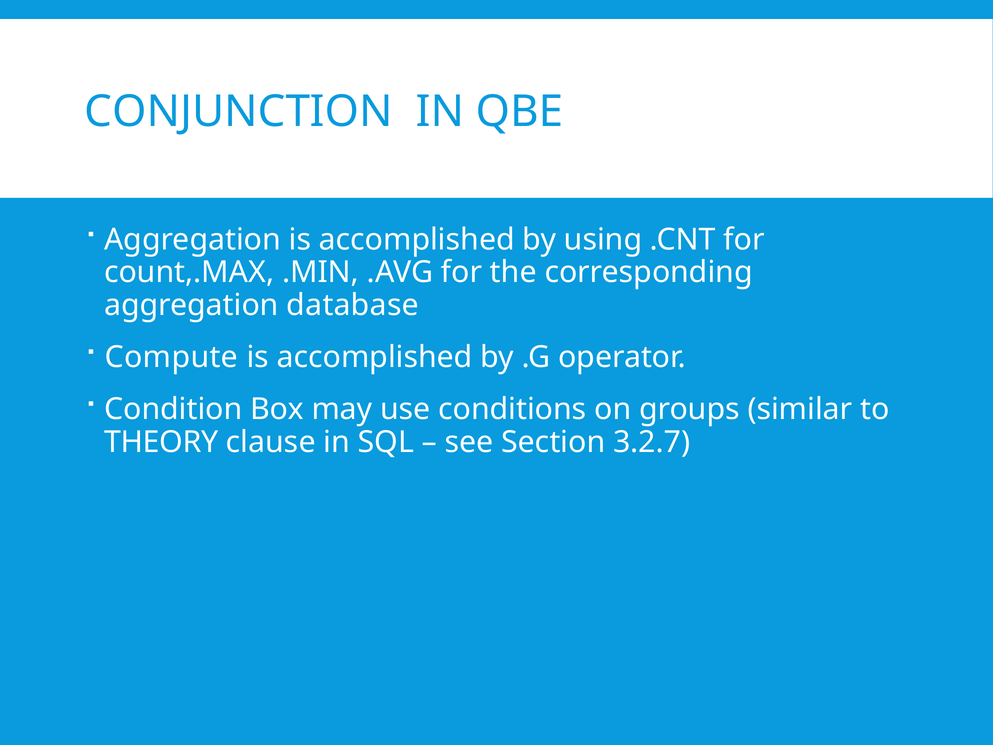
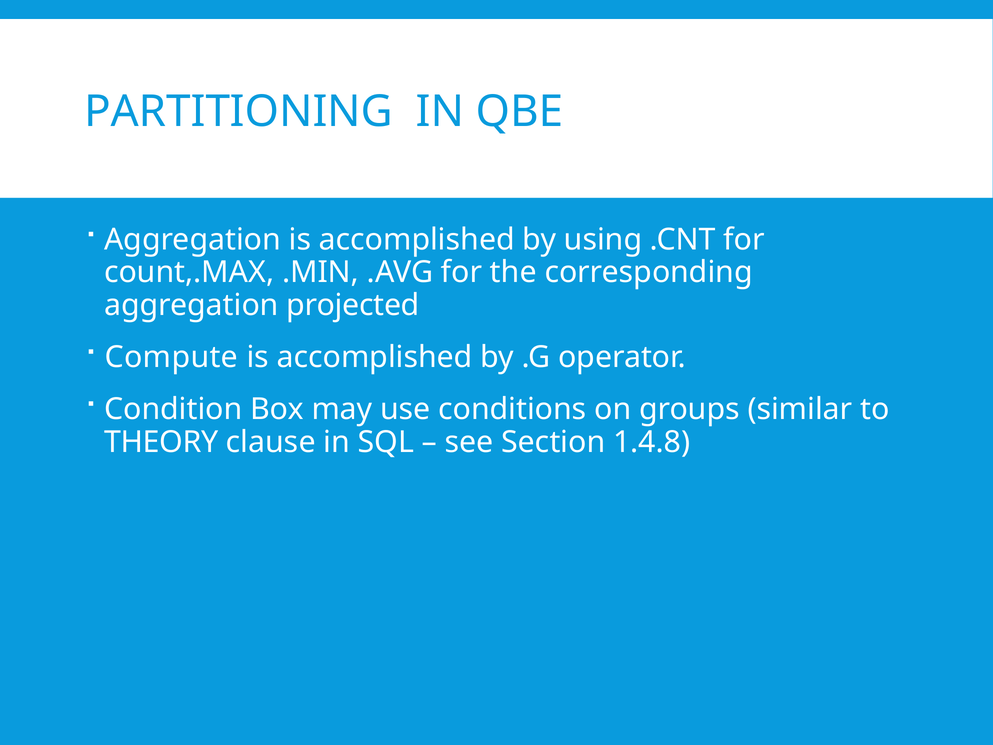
CONJUNCTION: CONJUNCTION -> PARTITIONING (239, 112)
database: database -> projected (353, 305)
3.2.7: 3.2.7 -> 1.4.8 (652, 442)
